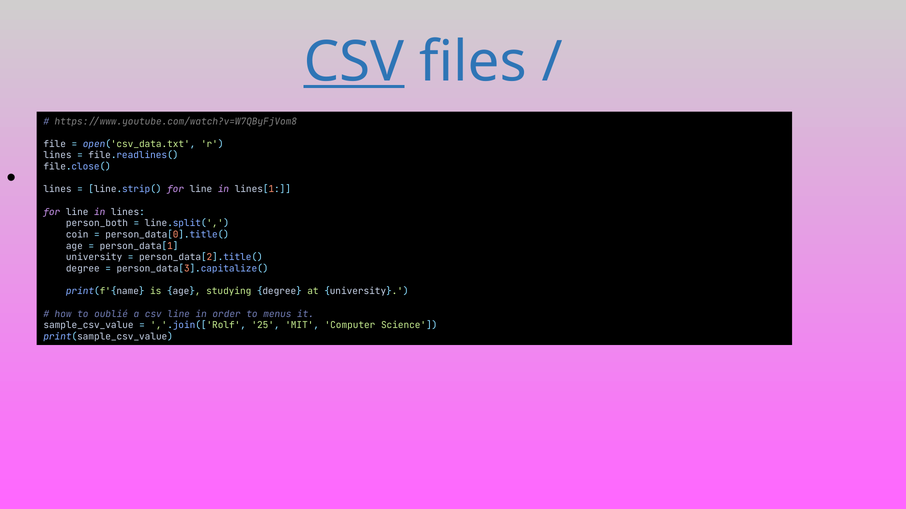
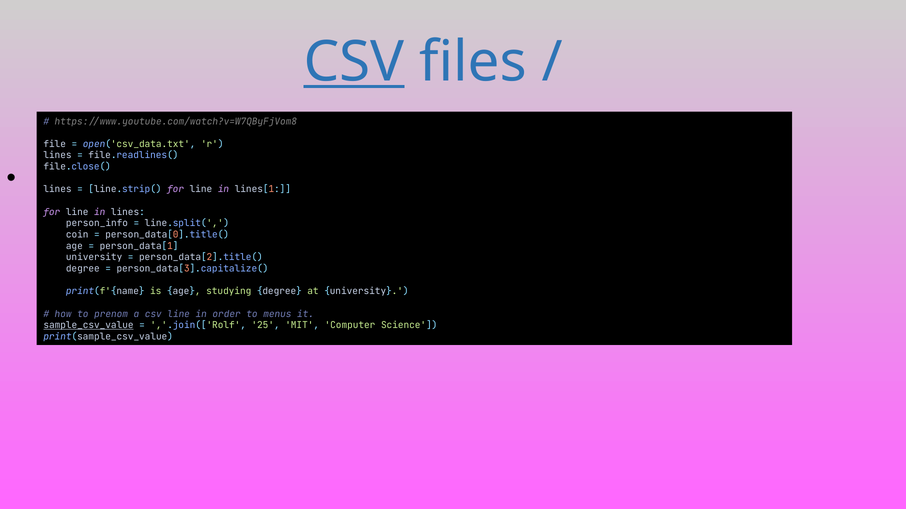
person_both: person_both -> person_info (97, 224)
oublié: oublié -> prenom (111, 314)
sample_csv_value underline: none -> present (88, 326)
